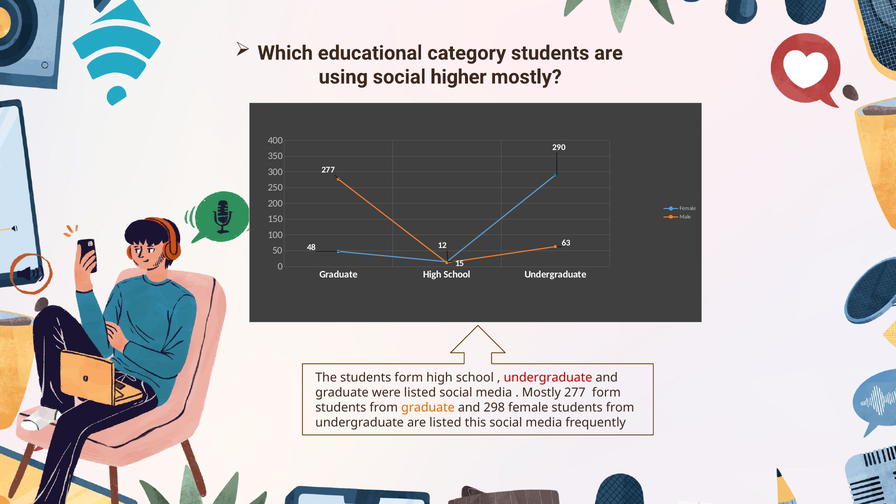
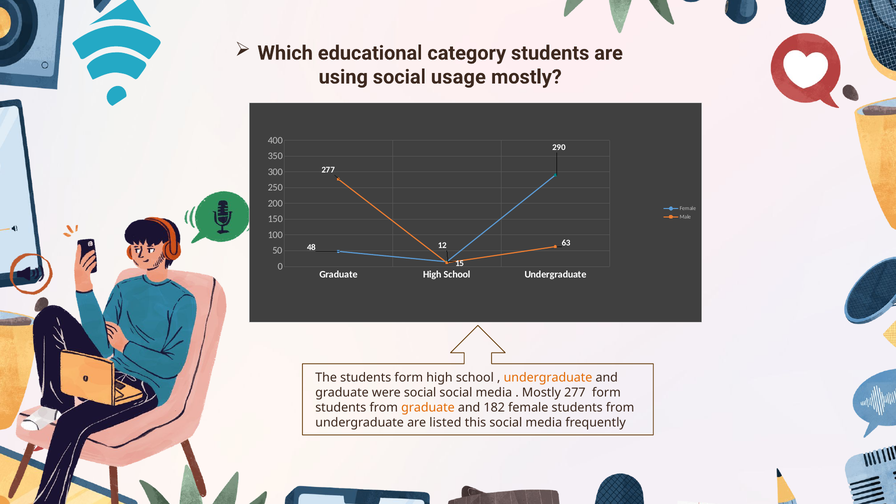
higher: higher -> usage (458, 77)
undergraduate colour: red -> orange (548, 378)
were listed: listed -> social (420, 393)
298: 298 -> 182 (494, 408)
